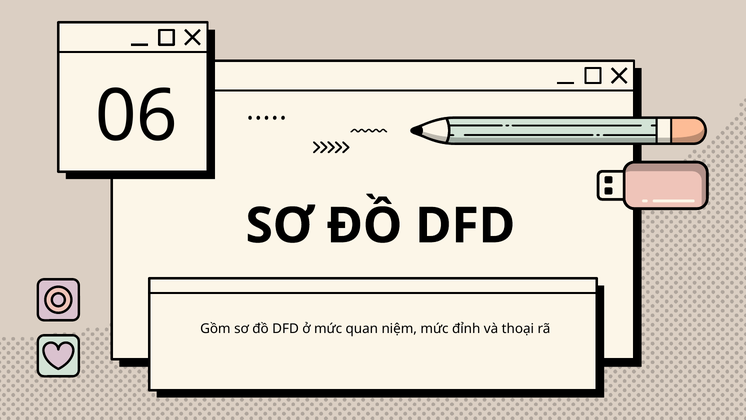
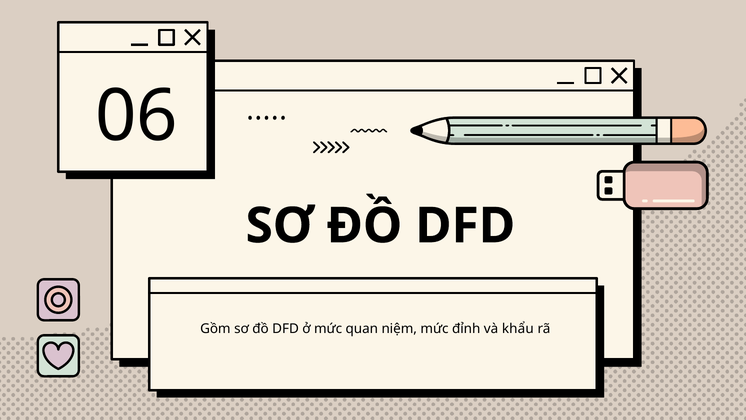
thoại: thoại -> khẩu (518, 329)
